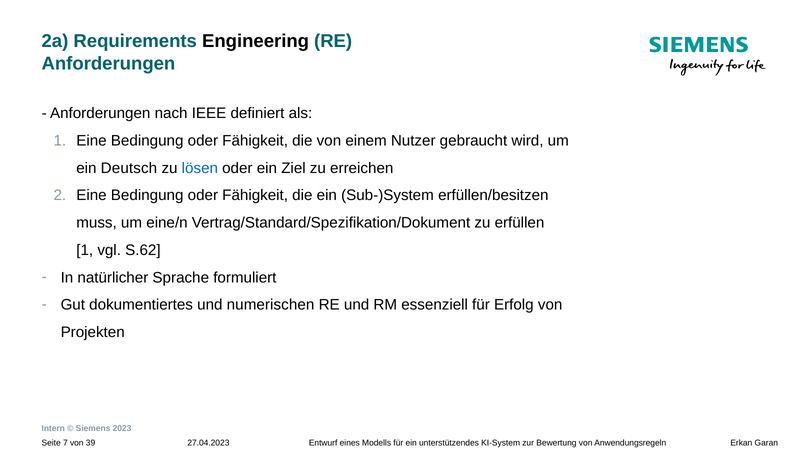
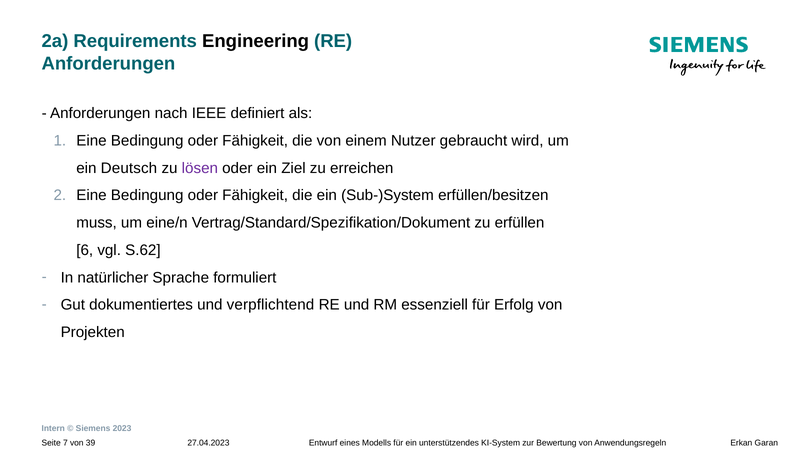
lösen colour: blue -> purple (200, 168)
1: 1 -> 6 (85, 250)
numerischen: numerischen -> verpflichtend (271, 305)
